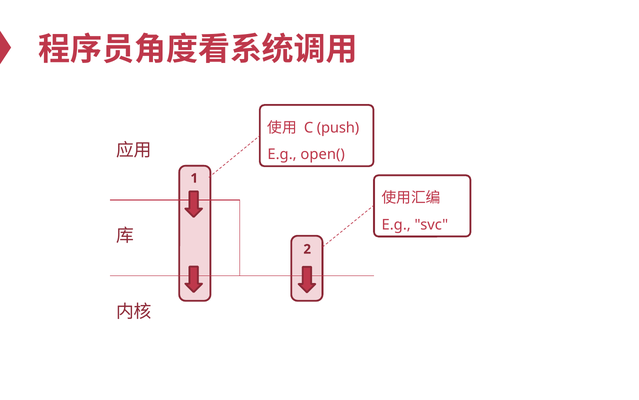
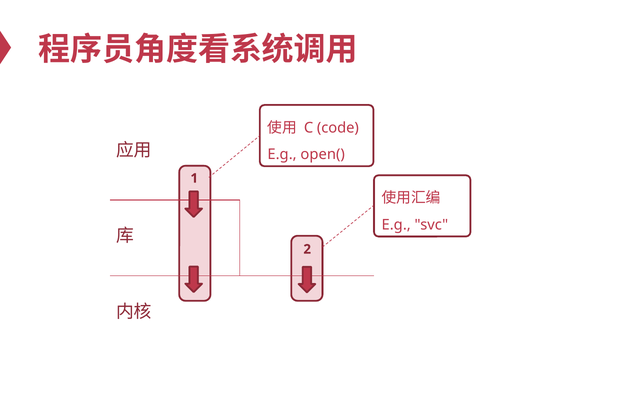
push: push -> code (338, 128)
